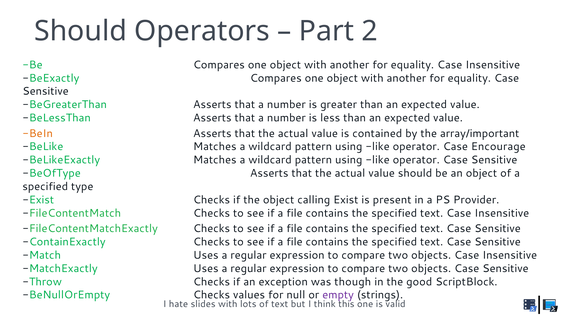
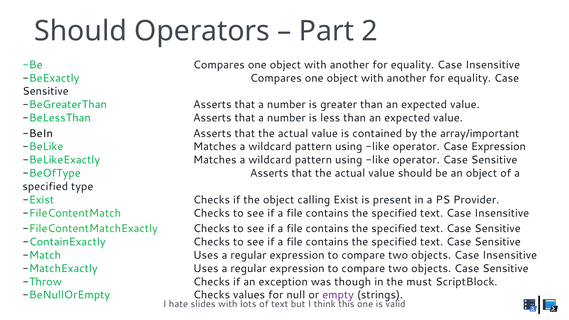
BeIn colour: orange -> black (38, 133)
Case Encourage: Encourage -> Expression (498, 147)
good: good -> must (419, 282)
